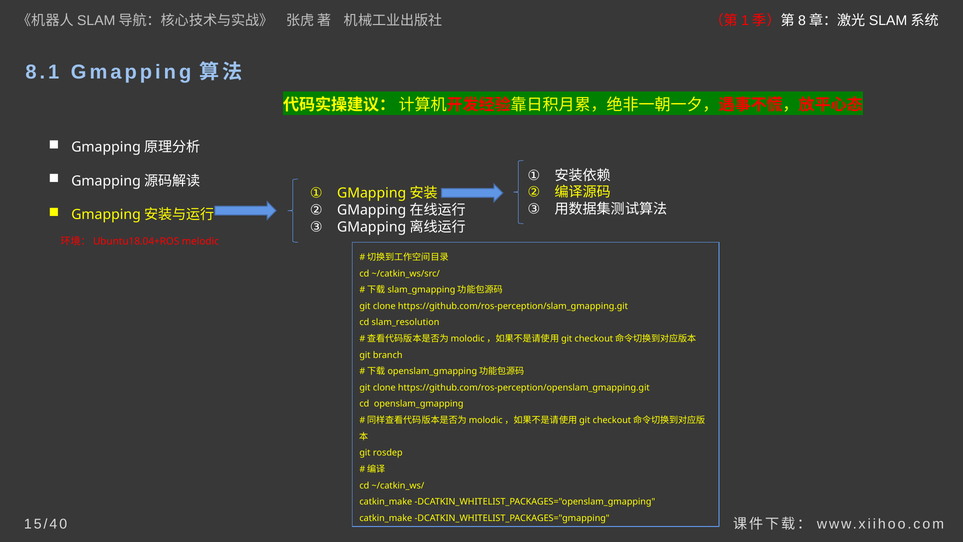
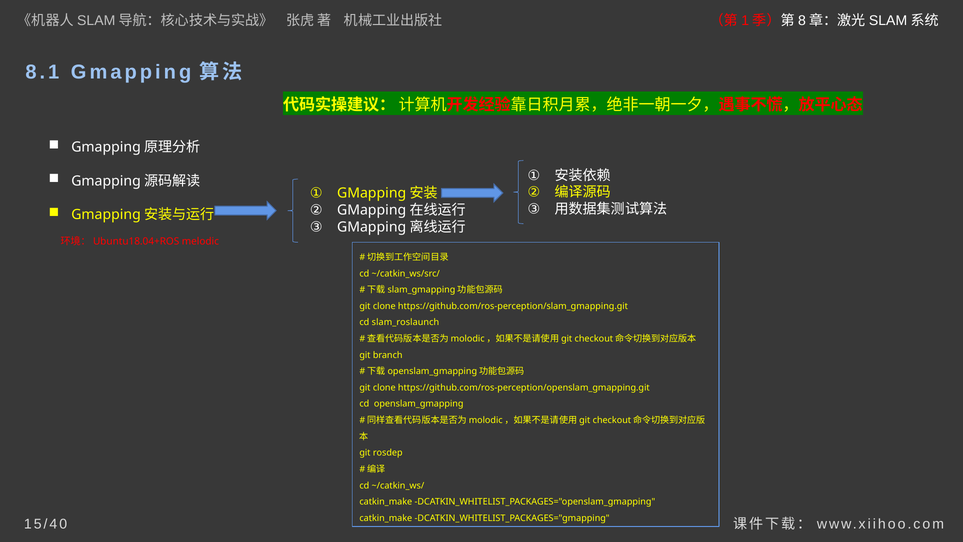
slam_resolution: slam_resolution -> slam_roslaunch (405, 322)
